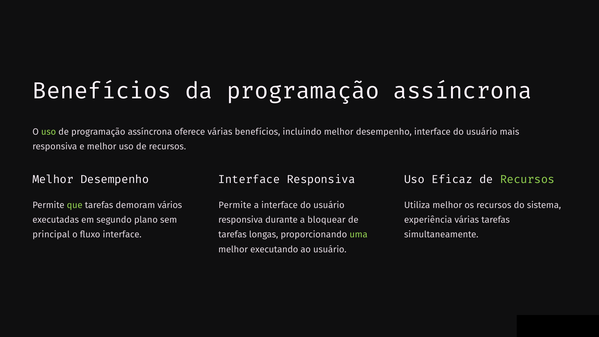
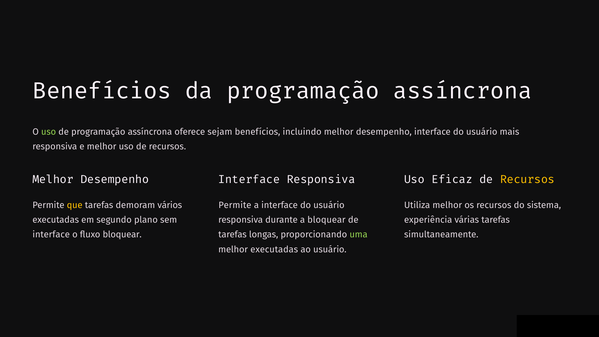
oferece várias: várias -> sejam (220, 132)
Recursos colour: light green -> yellow (527, 179)
que colour: light green -> yellow (75, 205)
principal: principal -> interface (51, 235)
fluxo interface: interface -> bloquear (122, 235)
melhor executando: executando -> executadas (274, 249)
